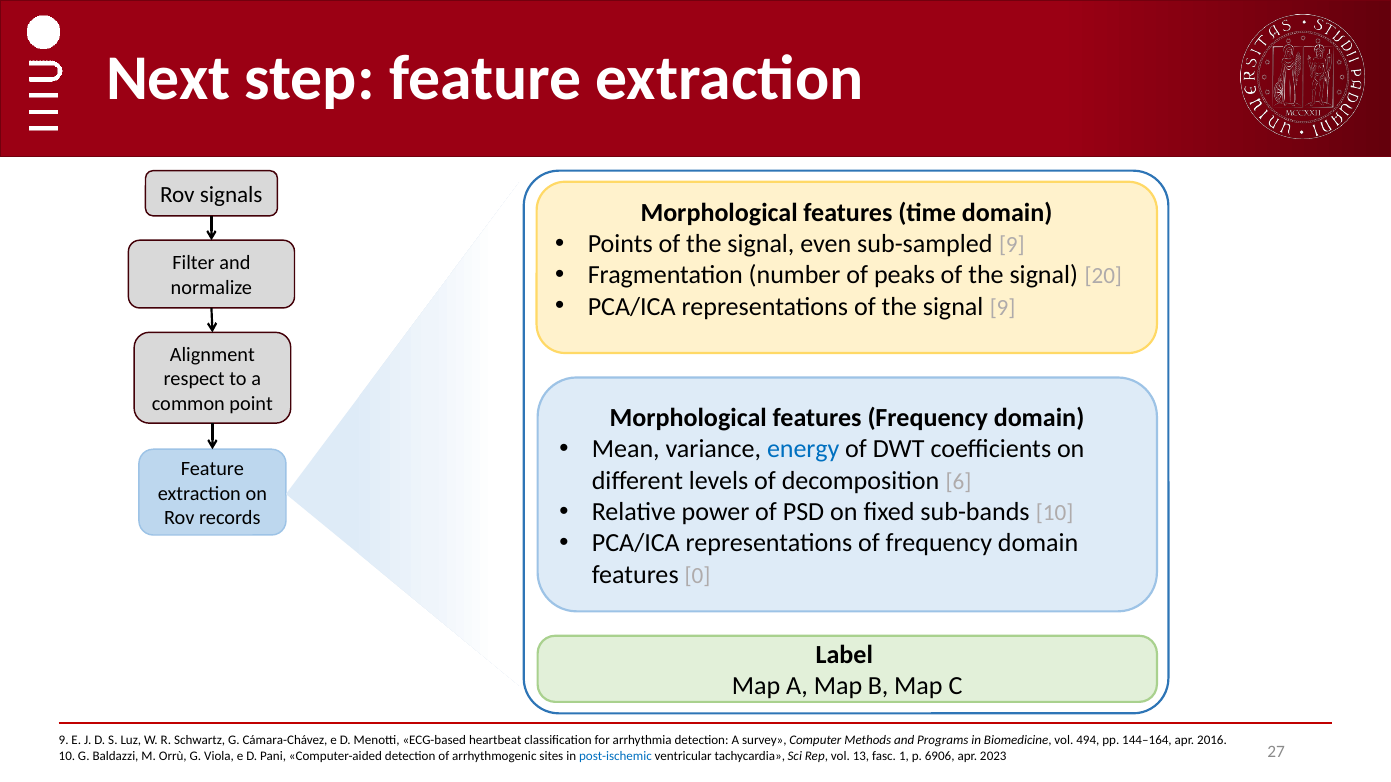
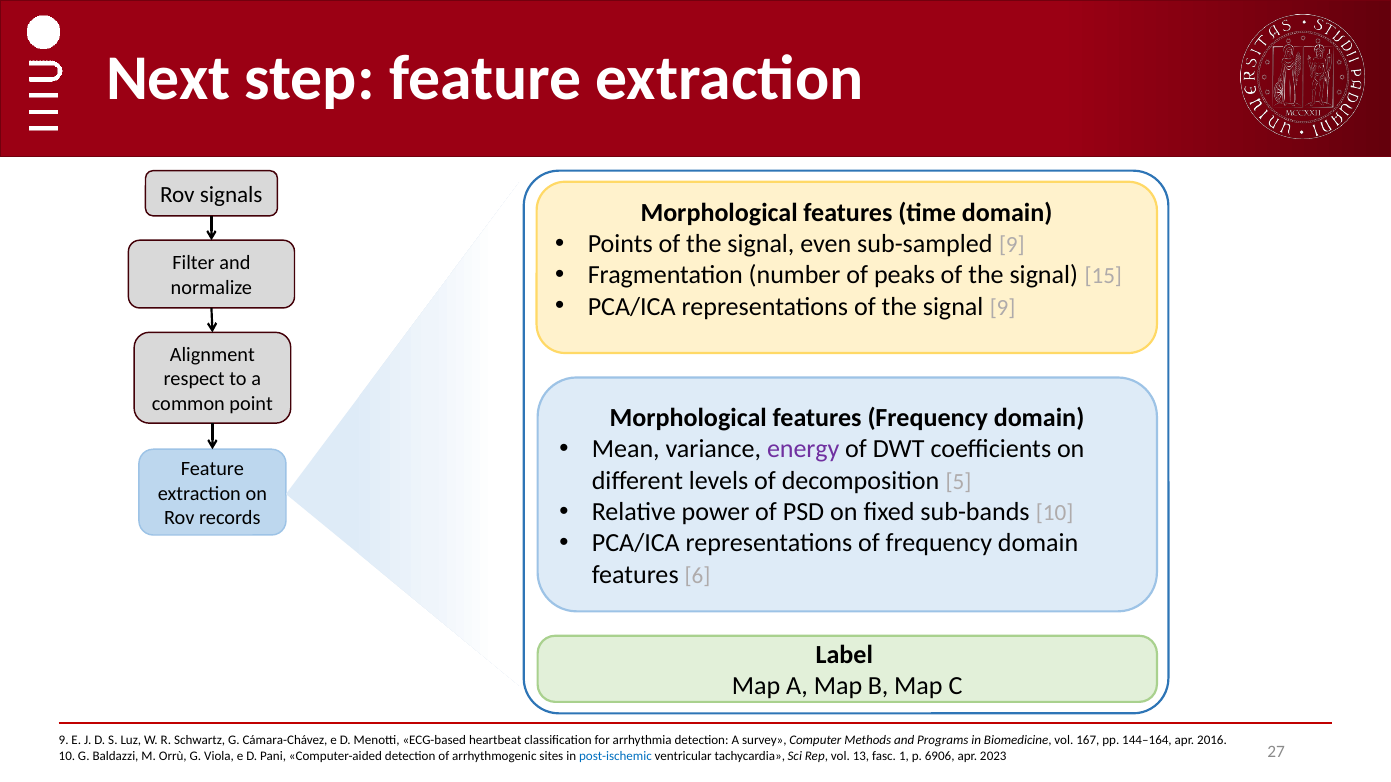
20: 20 -> 15 (1103, 276)
energy colour: blue -> purple (803, 450)
6: 6 -> 5 (958, 482)
0: 0 -> 6 (697, 576)
494: 494 -> 167 (1088, 740)
